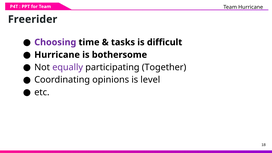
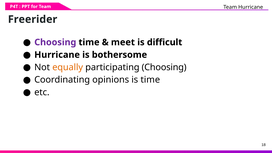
tasks: tasks -> meet (123, 42)
equally colour: purple -> orange (68, 67)
participating Together: Together -> Choosing (164, 67)
is level: level -> time (150, 80)
